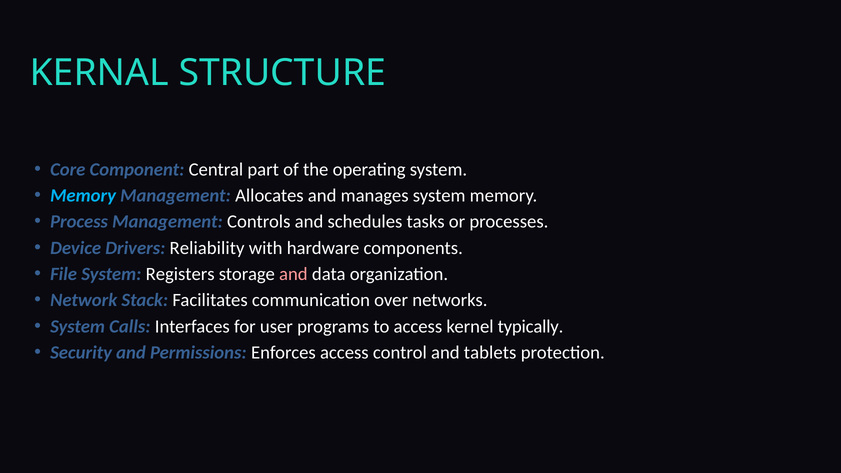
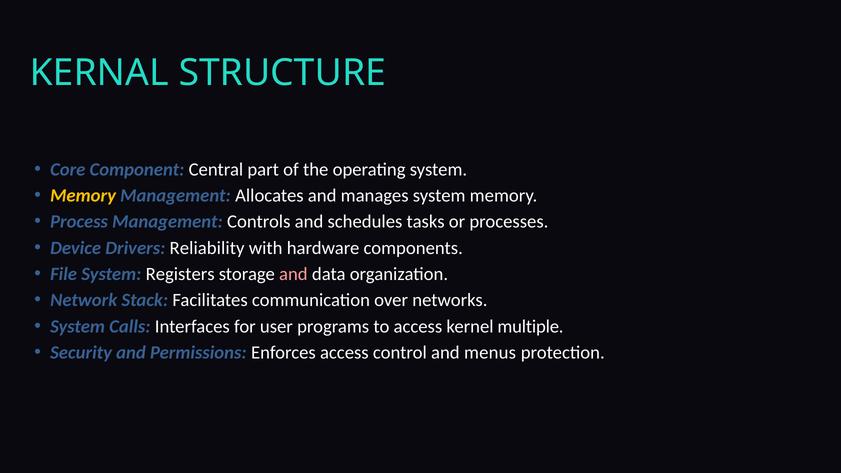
Memory colour: light blue -> yellow (83, 196)
typically: typically -> multiple (531, 326)
tablets: tablets -> menus (490, 353)
